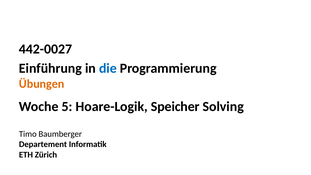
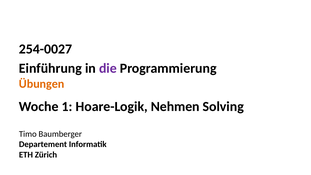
442-0027: 442-0027 -> 254-0027 (46, 49)
die colour: blue -> purple (108, 68)
5: 5 -> 1 (67, 107)
Speicher: Speicher -> Nehmen (175, 107)
